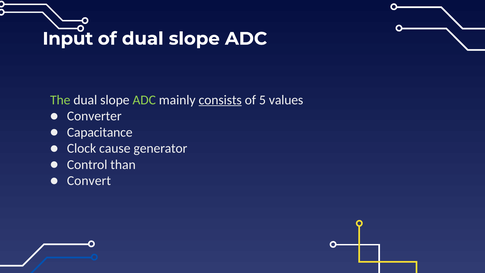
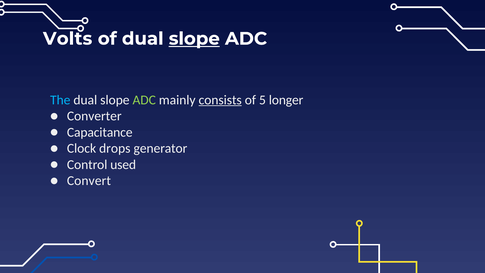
Input: Input -> Volts (68, 39)
slope underline: none -> present (194, 39)
The colour: light green -> light blue (60, 100)
values: values -> longer (286, 100)
cause: cause -> drops (115, 148)
than: than -> used (123, 165)
